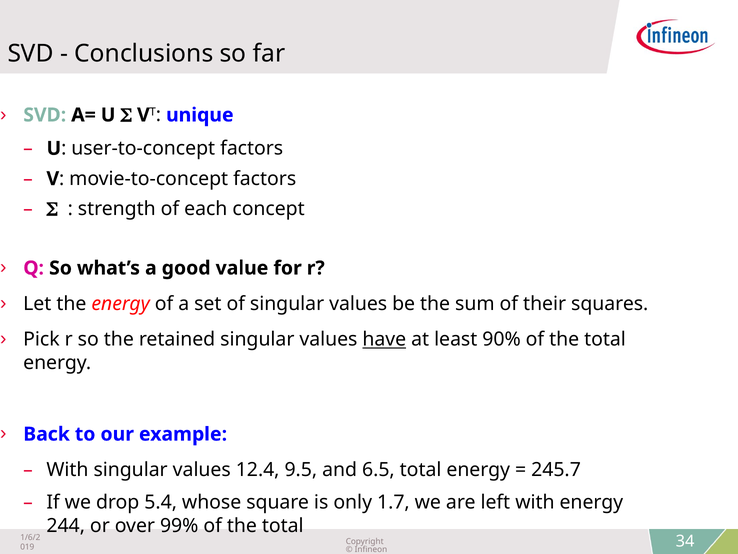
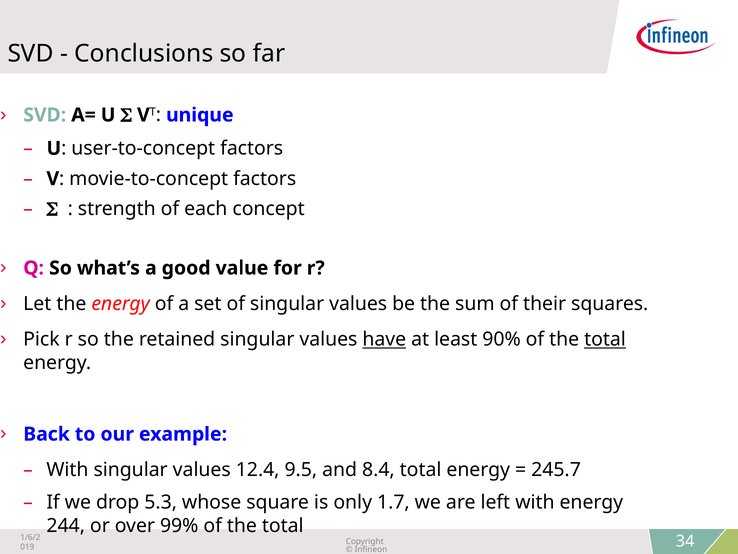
total underline: none -> present (605, 339)
6.5: 6.5 -> 8.4 (378, 469)
5.4: 5.4 -> 5.3 (161, 502)
